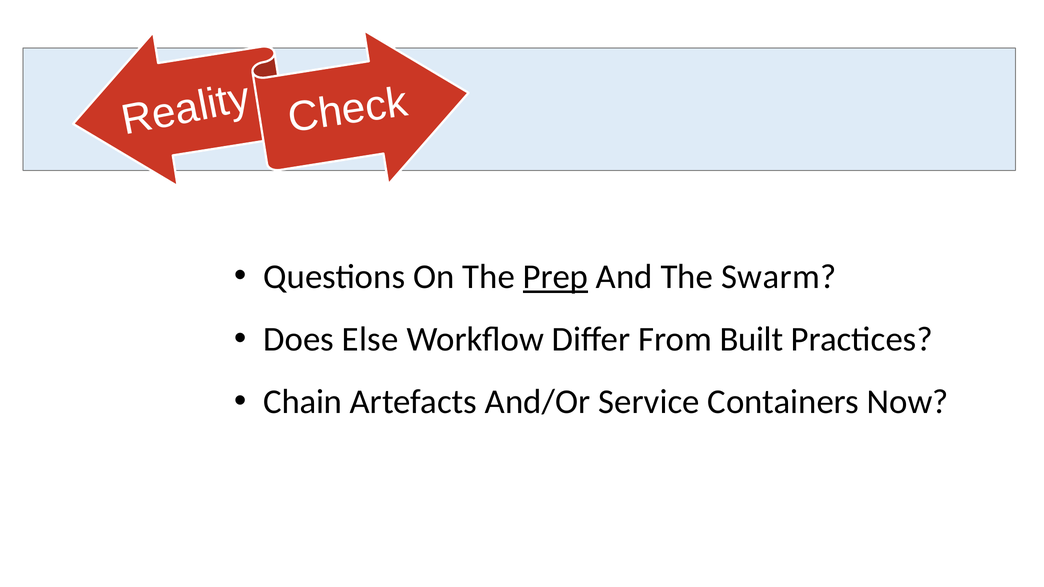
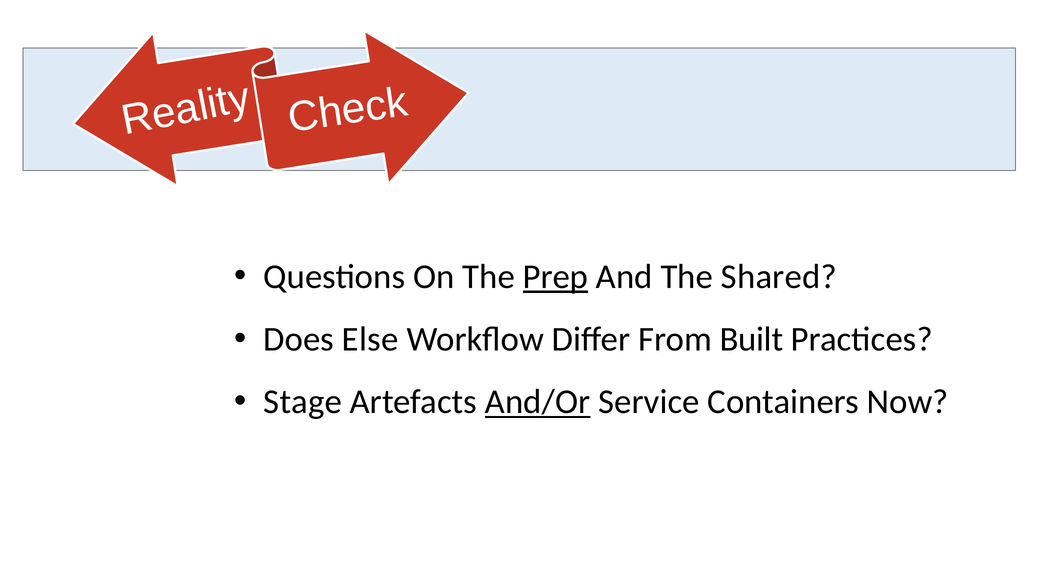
Swarm: Swarm -> Shared (779, 277)
Chain: Chain -> Stage (303, 402)
And/Or underline: none -> present (538, 402)
